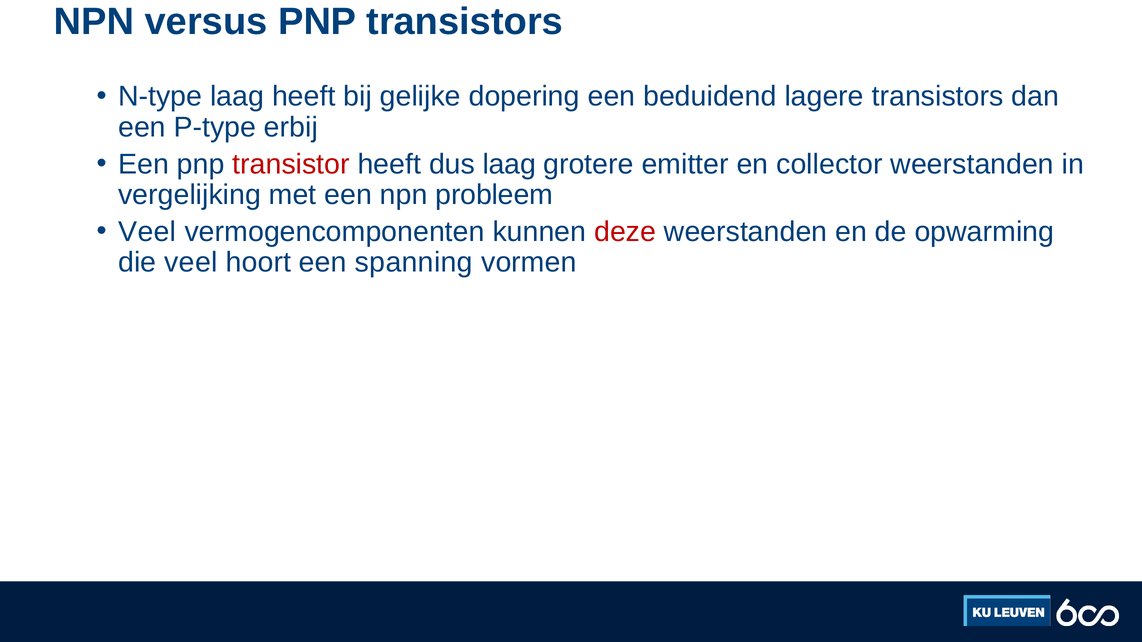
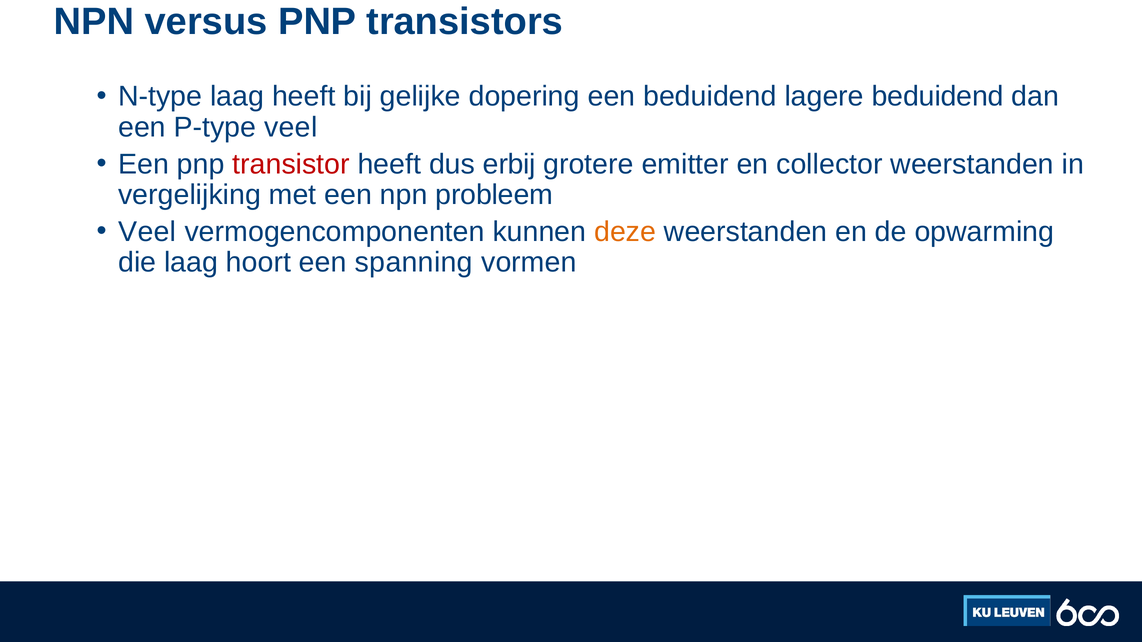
lagere transistors: transistors -> beduidend (938, 97)
P-type erbij: erbij -> veel (291, 127)
dus laag: laag -> erbij (509, 164)
deze colour: red -> orange (625, 232)
die veel: veel -> laag (191, 263)
